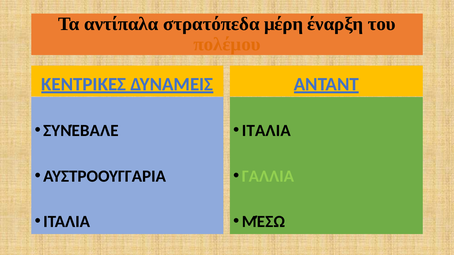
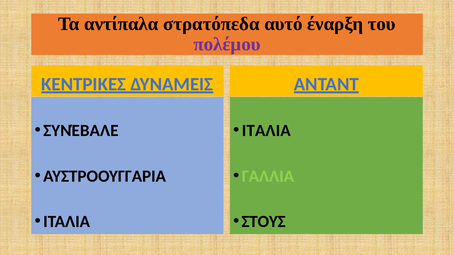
μέρη: μέρη -> αυτό (284, 24)
πολέμου colour: orange -> purple (227, 44)
ΜΈΣΩ: ΜΈΣΩ -> ΣΤΟΥΣ (264, 222)
